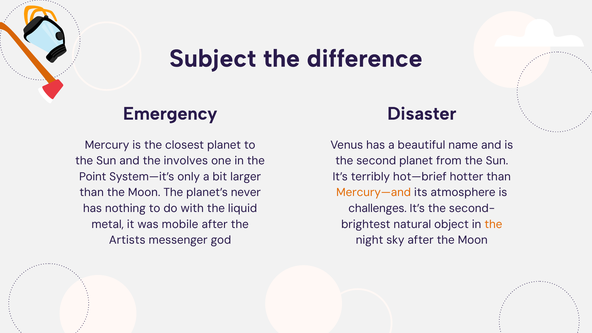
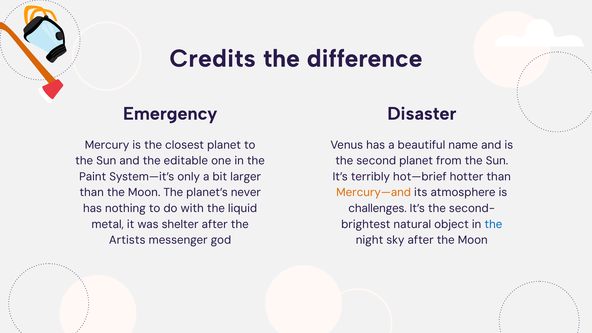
Subject: Subject -> Credits (213, 59)
involves: involves -> editable (186, 161)
Point: Point -> Paint (93, 177)
mobile: mobile -> shelter (180, 224)
the colour: orange -> blue (493, 224)
